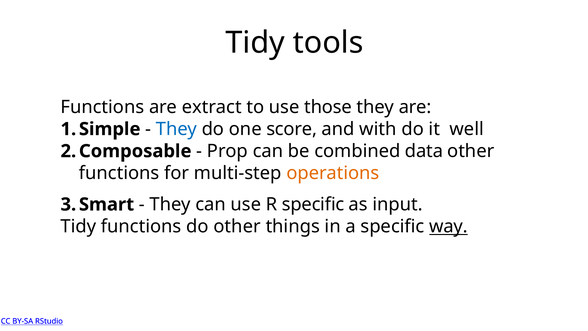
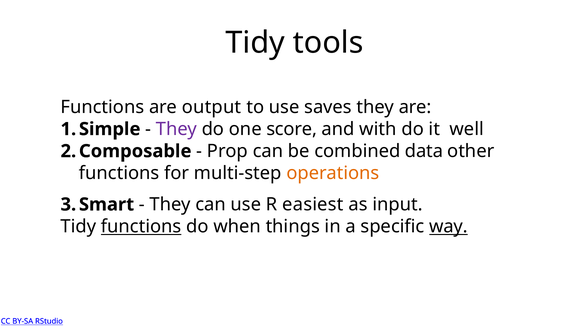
extract: extract -> output (212, 107)
those: those -> saves (328, 107)
They colour: blue -> purple (176, 129)
R specific: specific -> easiest (313, 204)
functions underline: none -> present (141, 226)
do other: other -> when (237, 226)
